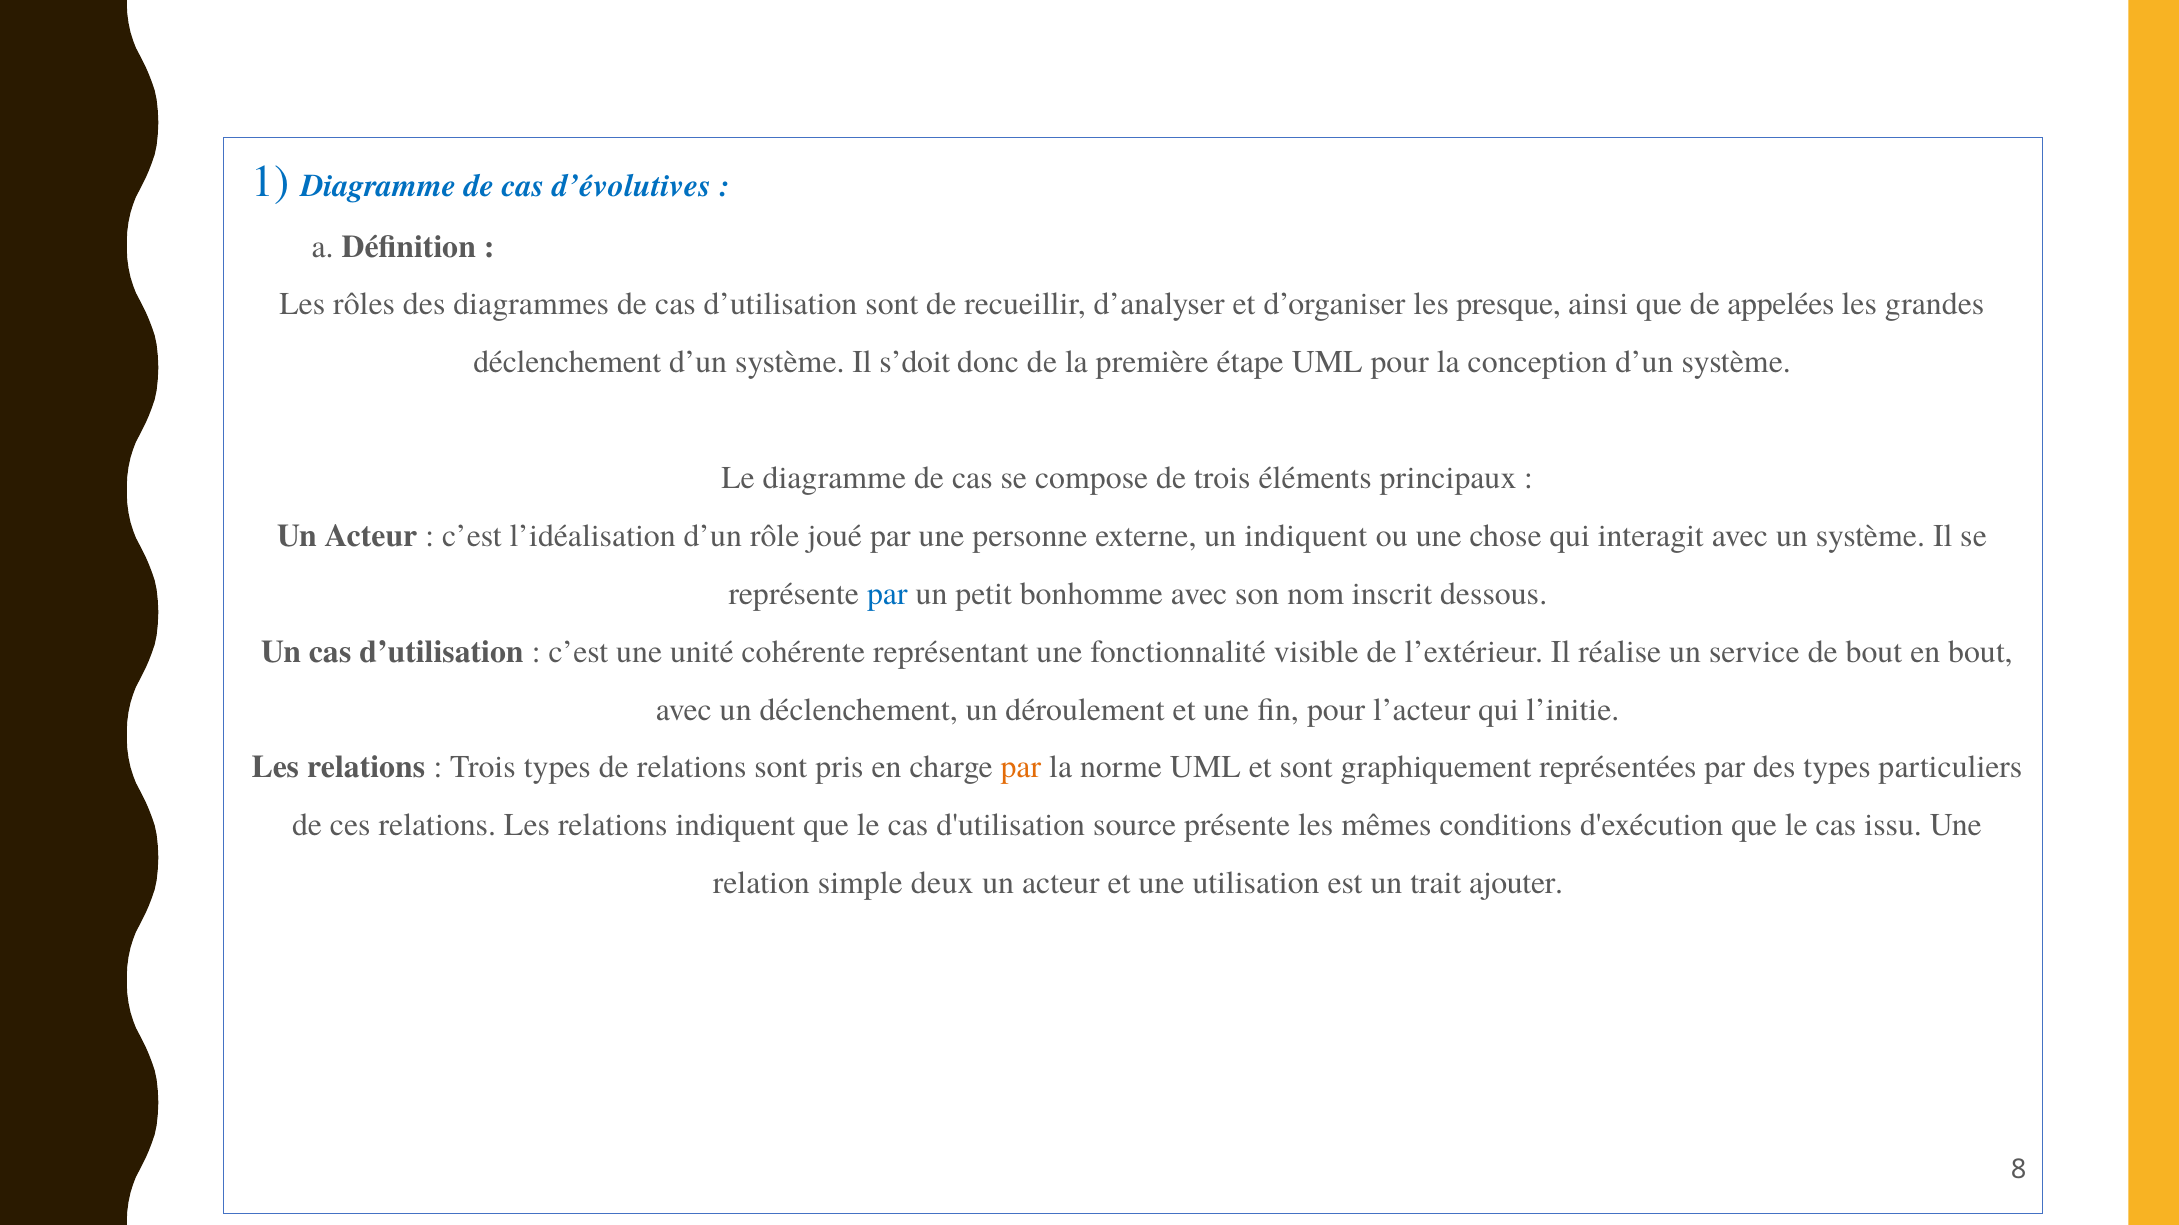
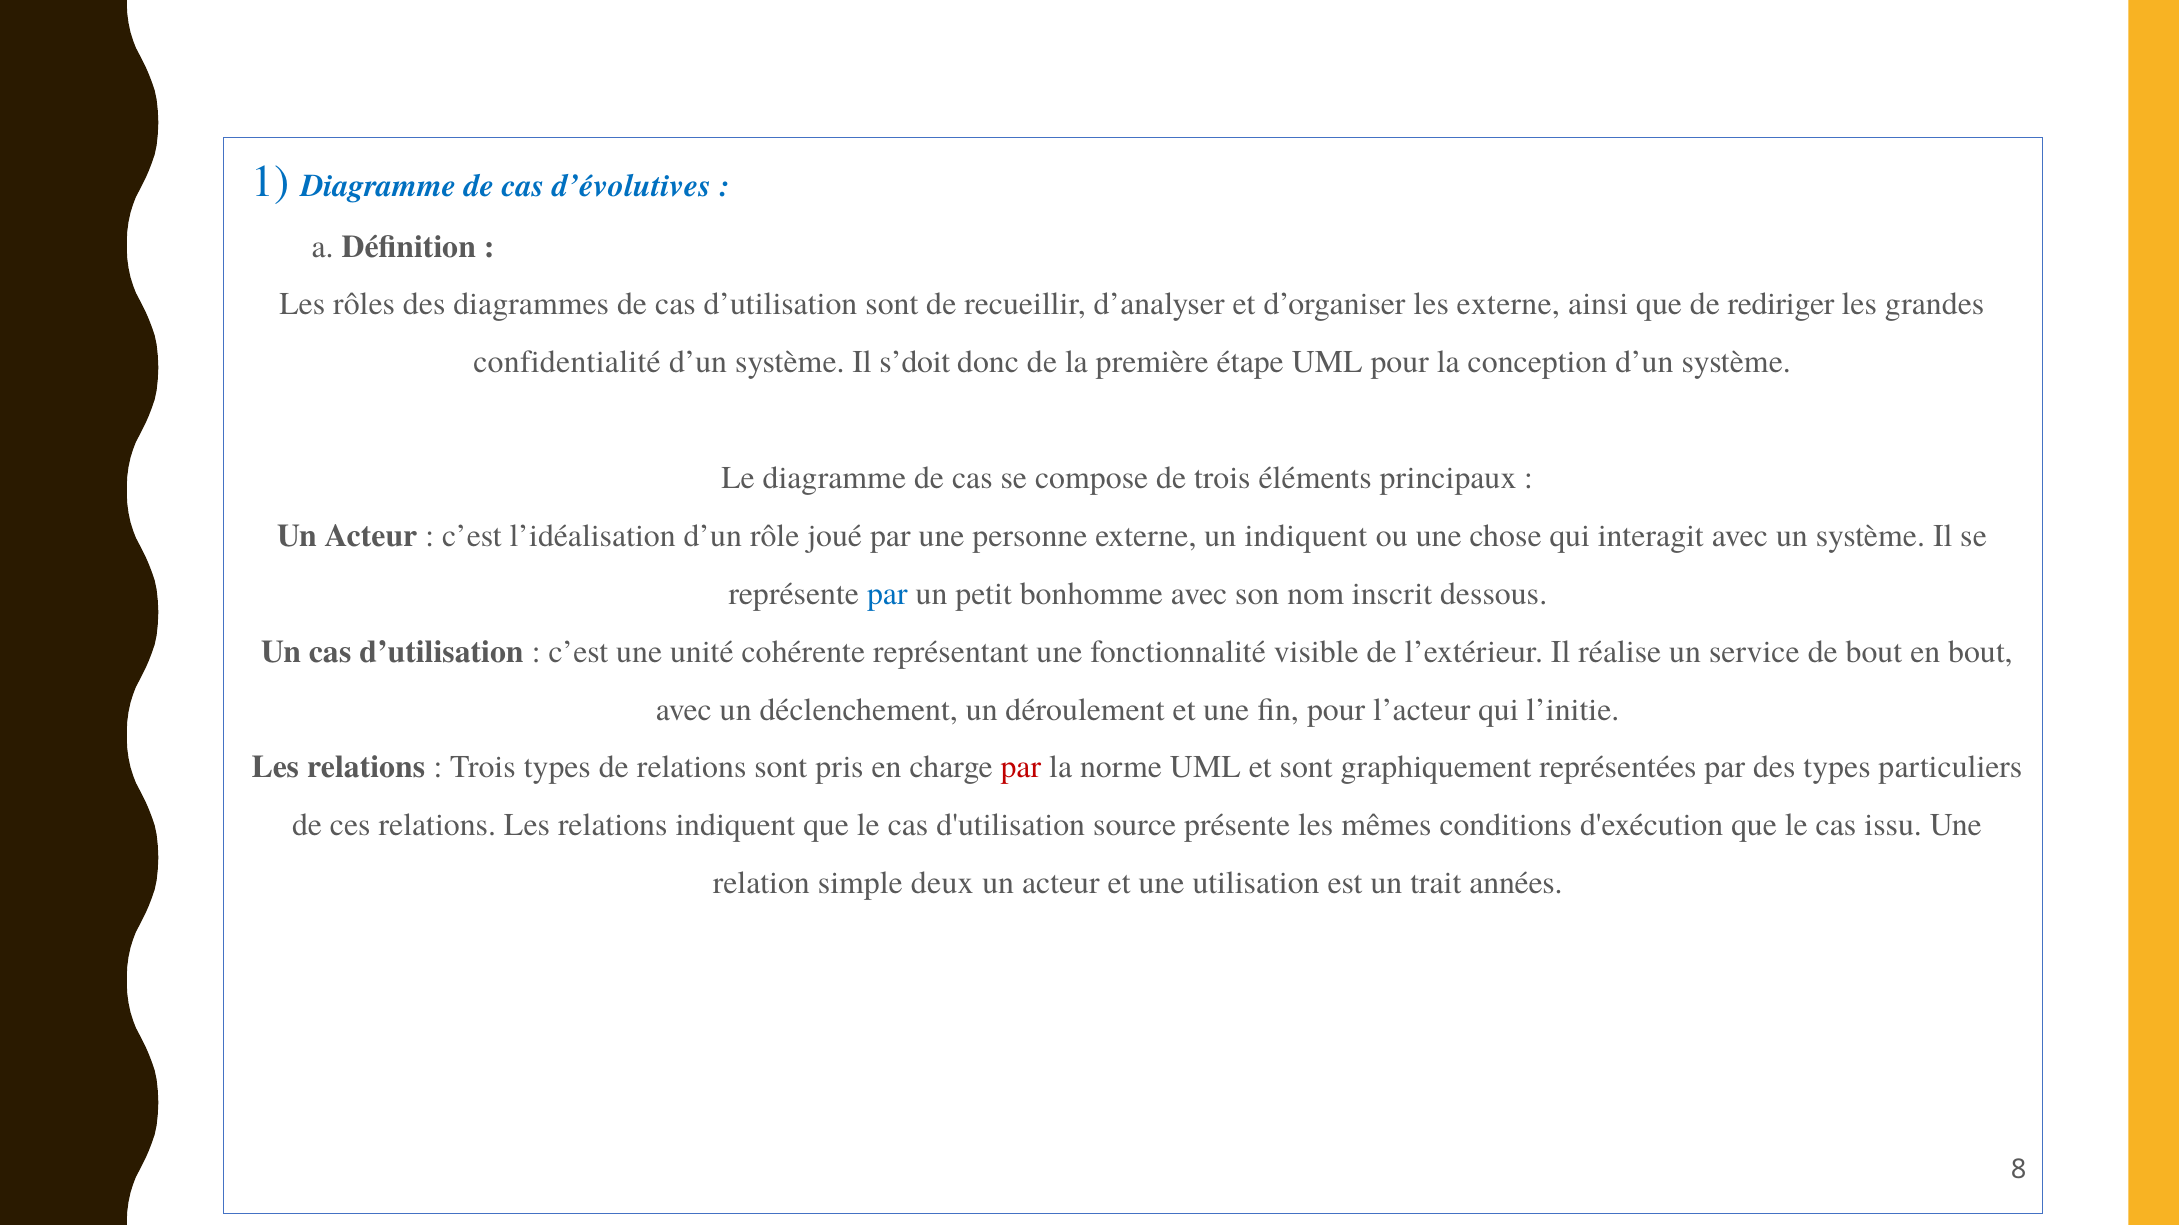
les presque: presque -> externe (1508, 305)
appelées: appelées -> rediriger (1781, 305)
déclenchement: déclenchement -> confidentialité (567, 363)
par colour: orange -> red (1021, 768)
ajouter: ajouter -> années (1516, 884)
